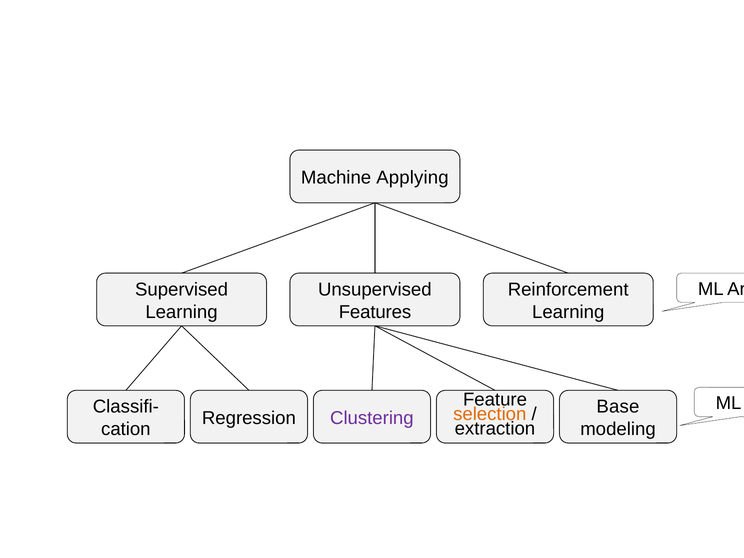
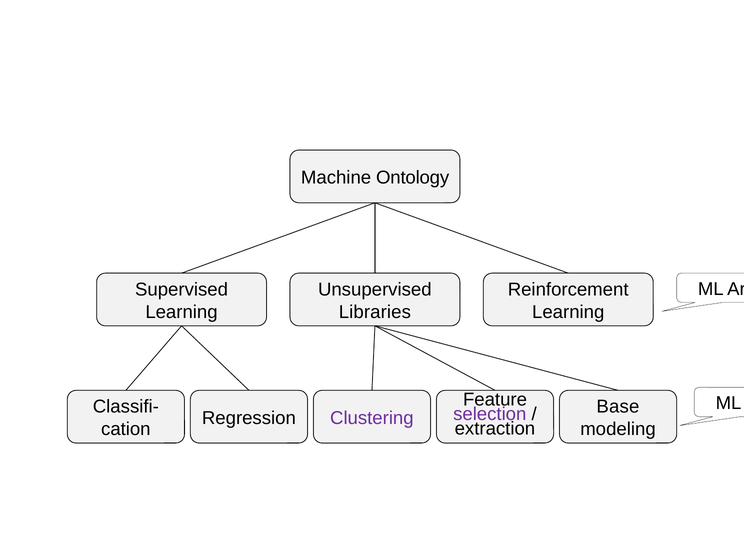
Applying: Applying -> Ontology (413, 178)
Features: Features -> Libraries (375, 312)
selection colour: orange -> purple (490, 414)
